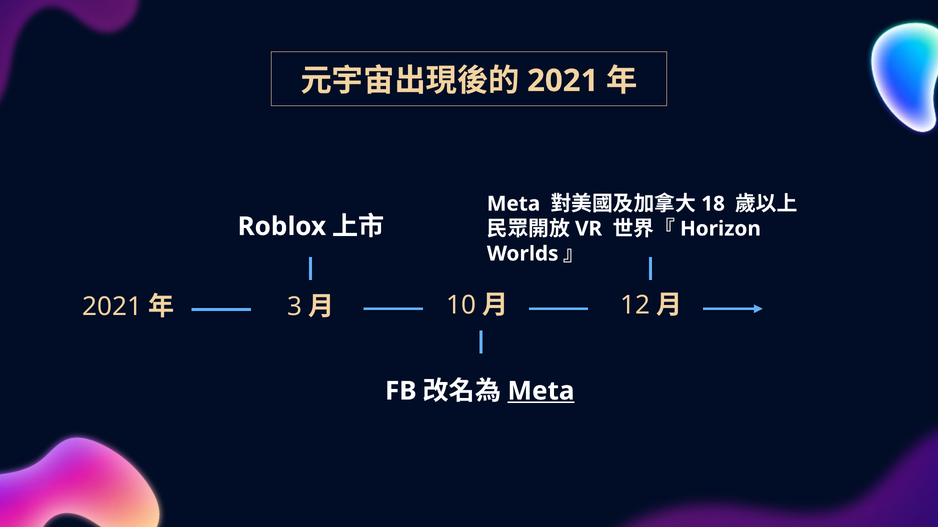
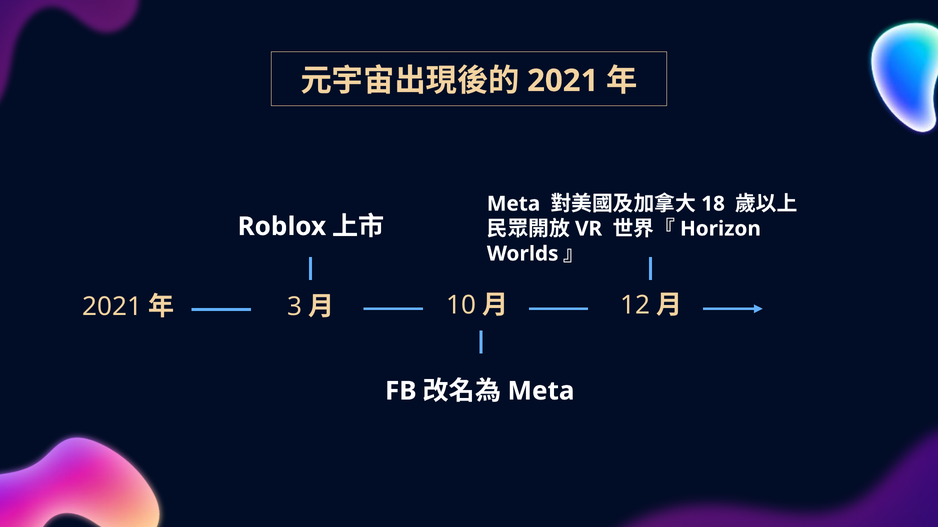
Meta underline: present -> none (541, 391)
